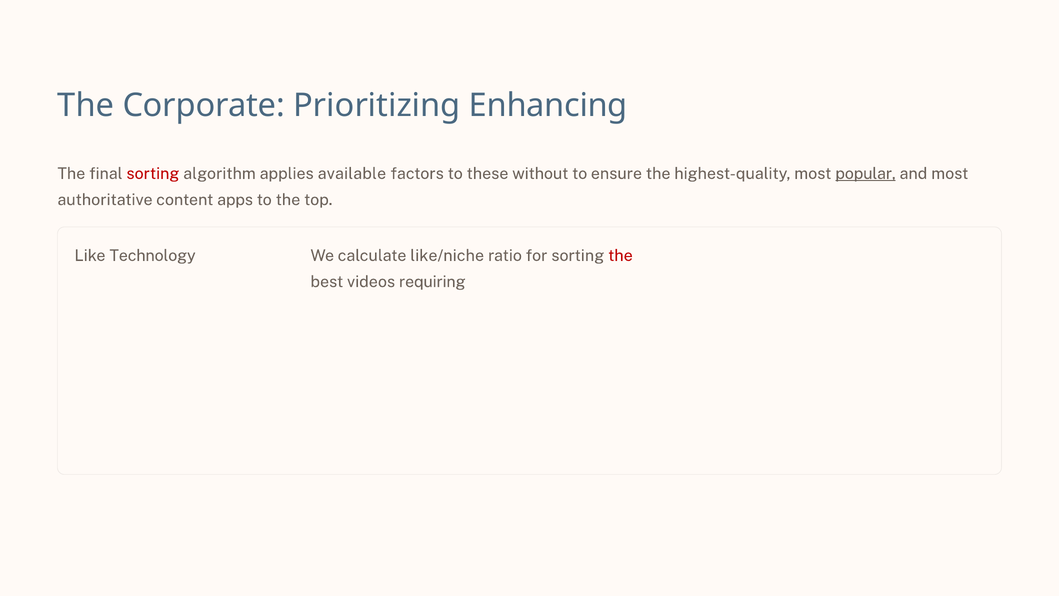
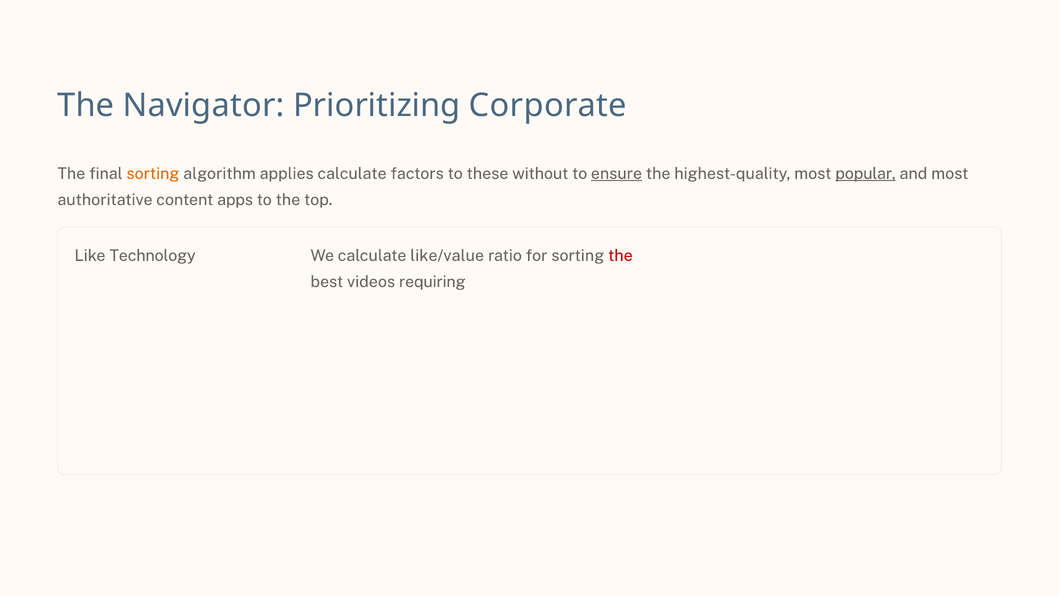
Corporate: Corporate -> Navigator (204, 106)
Enhancing: Enhancing -> Corporate (548, 106)
sorting colour: red -> orange (153, 174)
applies available: available -> calculate (352, 174)
ensure underline: none -> present (616, 174)
like/niche: like/niche -> like/value (447, 255)
